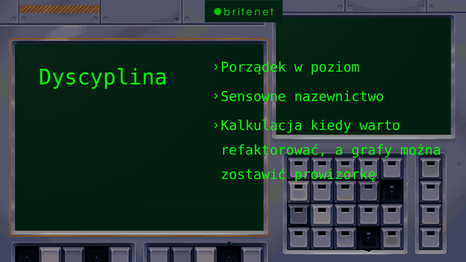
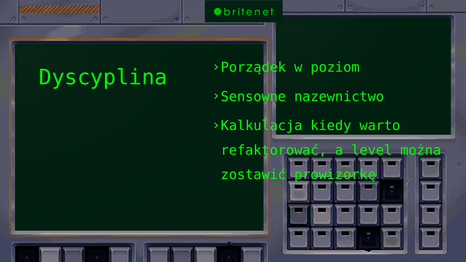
grafy: grafy -> level (372, 150)
